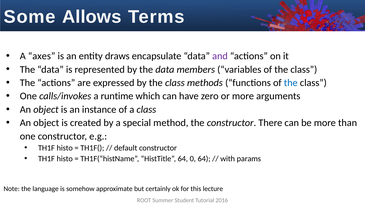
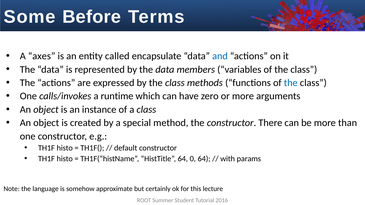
Allows: Allows -> Before (92, 17)
draws: draws -> called (117, 56)
and colour: purple -> blue (220, 56)
